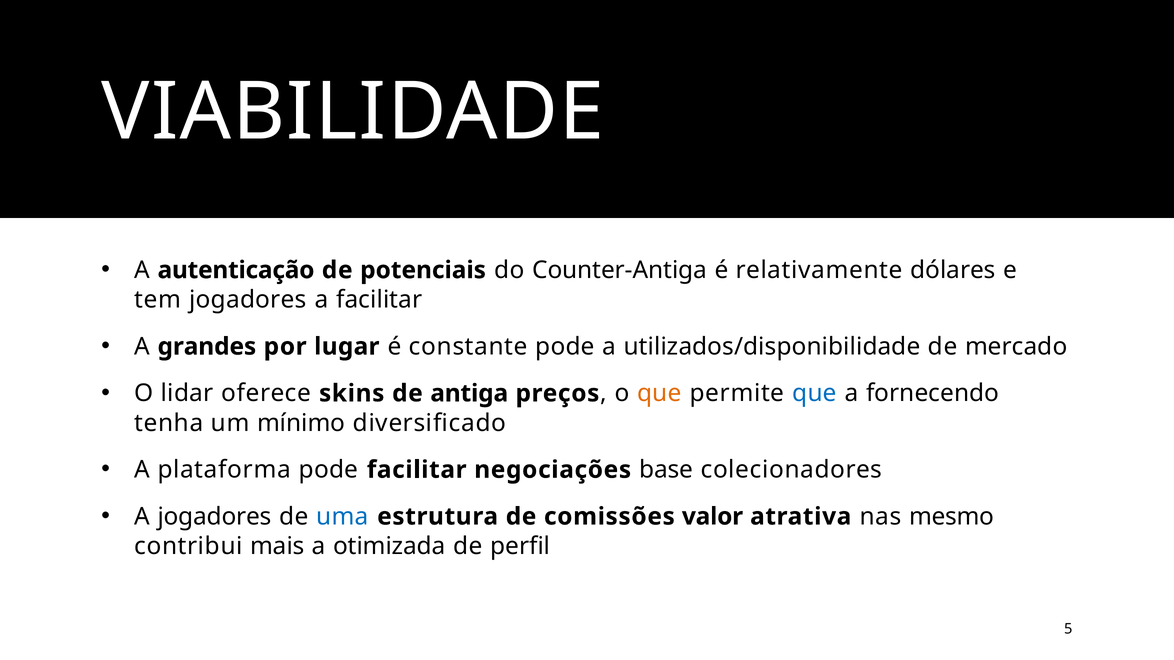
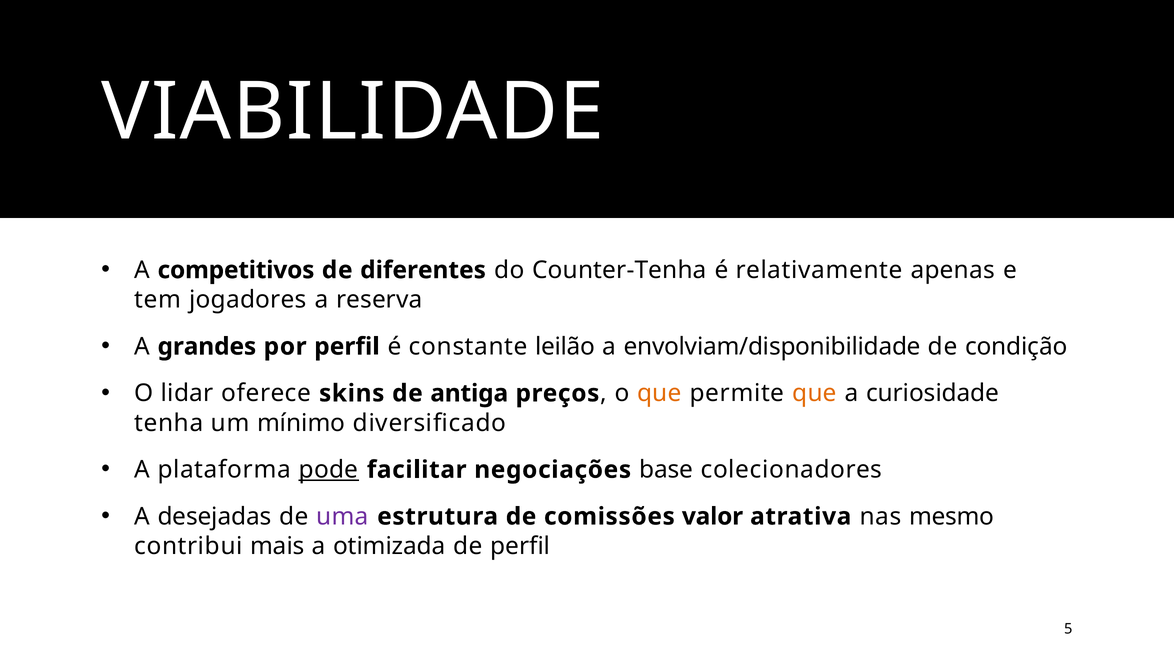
autenticação: autenticação -> competitivos (236, 270)
potenciais: potenciais -> diferentes (423, 270)
Counter-Antiga: Counter-Antiga -> Counter-Tenha (619, 270)
dólares: dólares -> apenas (953, 270)
a facilitar: facilitar -> reserva (379, 300)
por lugar: lugar -> perfil (347, 347)
constante pode: pode -> leilão (565, 347)
utilizados/disponibilidade: utilizados/disponibilidade -> envolviam/disponibilidade (772, 347)
mercado: mercado -> condição (1016, 347)
que colour: blue -> orange (814, 394)
fornecendo: fornecendo -> curiosidade (933, 394)
pode underline: none -> present (329, 470)
A jogadores: jogadores -> desejadas (215, 517)
uma colour: blue -> purple (343, 517)
